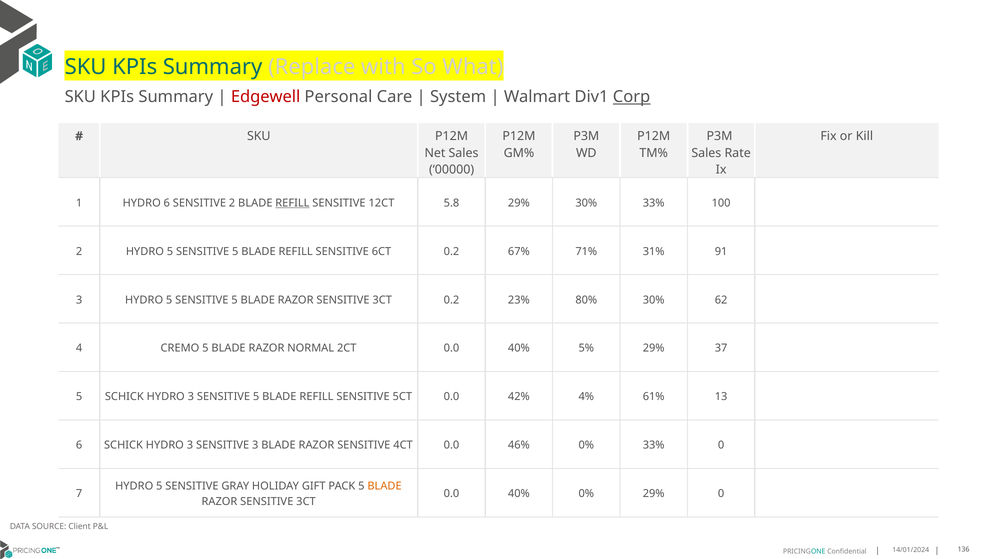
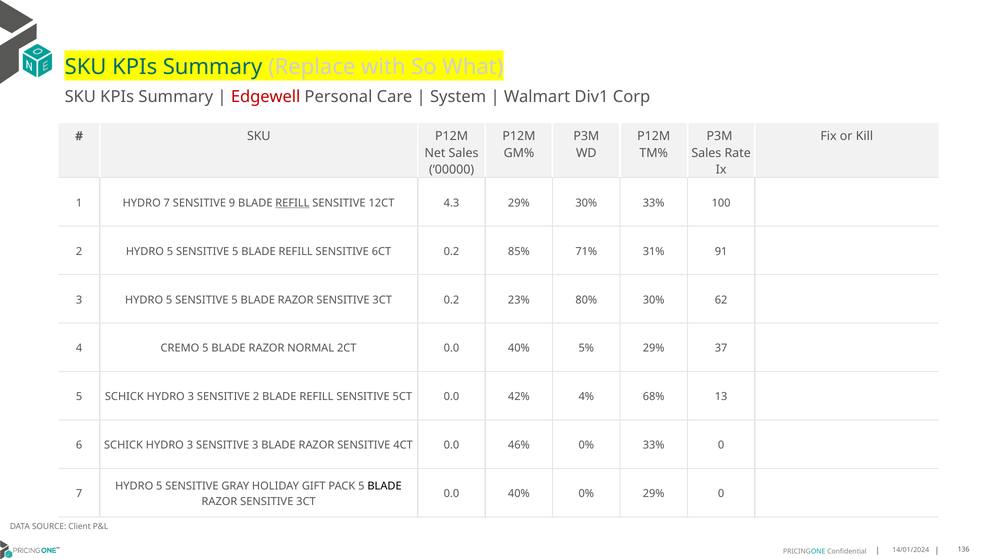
Corp underline: present -> none (632, 97)
HYDRO 6: 6 -> 7 (167, 203)
SENSITIVE 2: 2 -> 9 (232, 203)
5.8: 5.8 -> 4.3 (452, 203)
67%: 67% -> 85% (519, 251)
3 SENSITIVE 5: 5 -> 2 (256, 397)
61%: 61% -> 68% (654, 397)
BLADE colour: orange -> black (385, 486)
